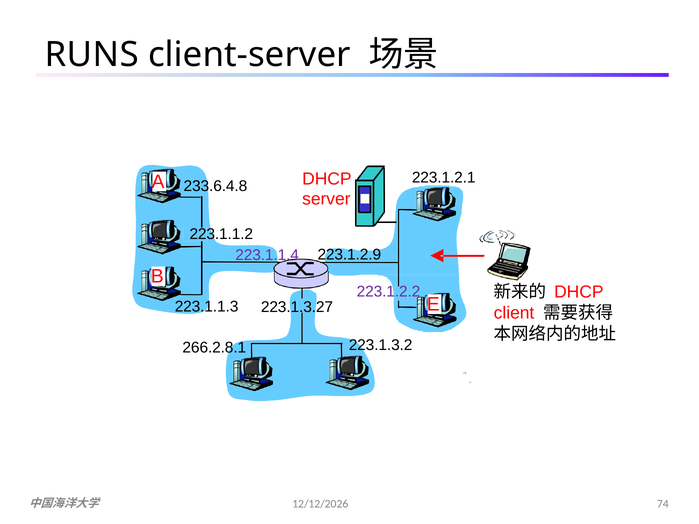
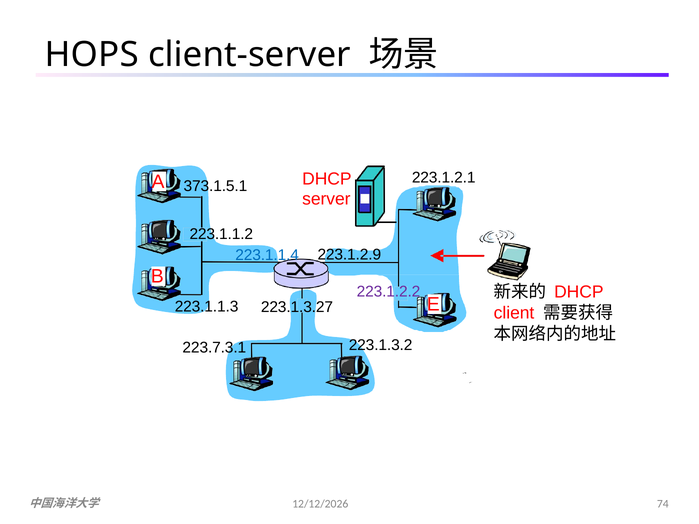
RUNS: RUNS -> HOPS (92, 55)
233.6.4.8: 233.6.4.8 -> 373.1.5.1 (215, 186)
223.1.1.4 colour: purple -> blue (267, 255)
266.2.8.1: 266.2.8.1 -> 223.7.3.1 (214, 348)
